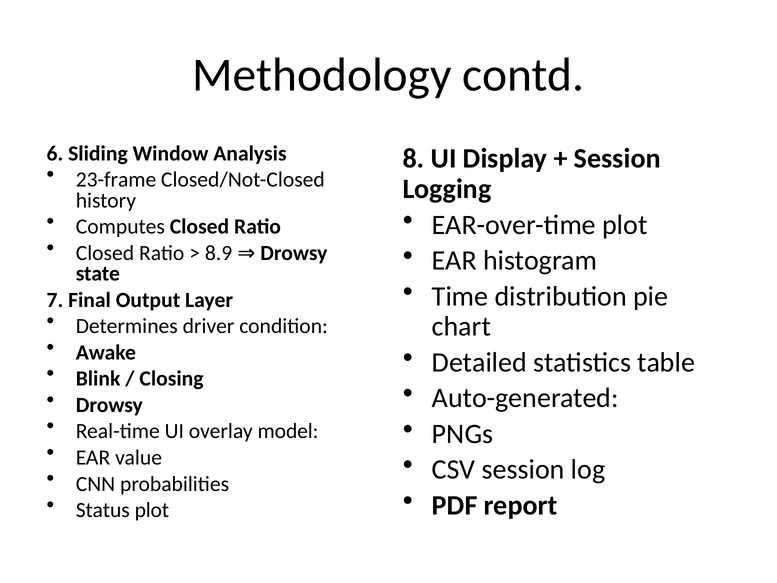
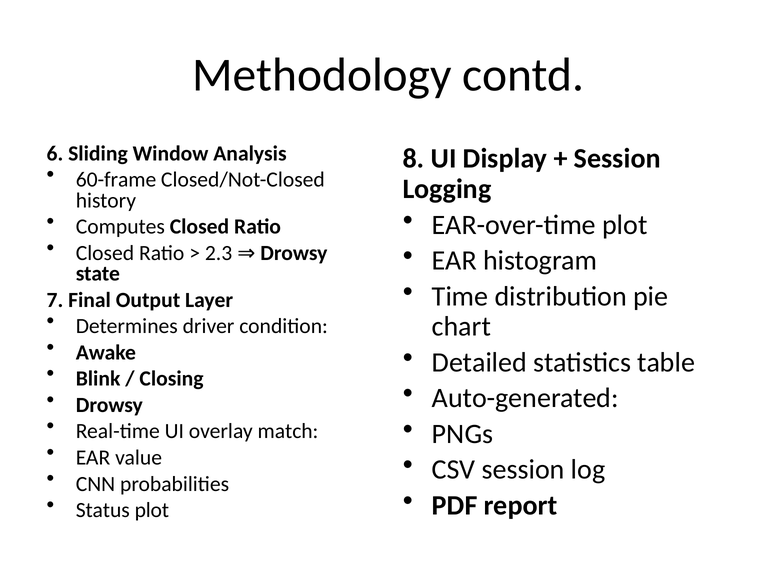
23-frame: 23-frame -> 60-frame (116, 180)
8.9: 8.9 -> 2.3 (219, 253)
model: model -> match (288, 431)
